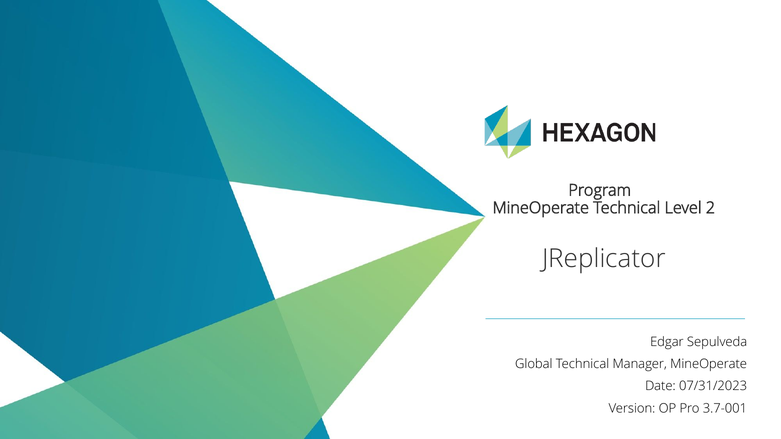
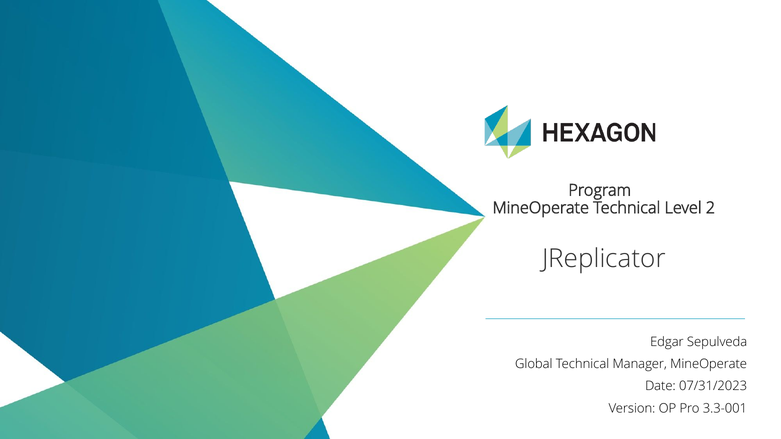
3.7-001: 3.7-001 -> 3.3-001 (725, 409)
